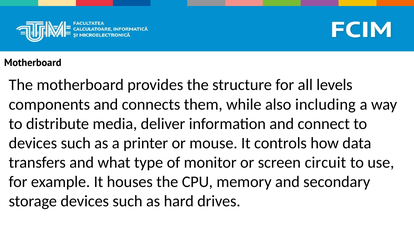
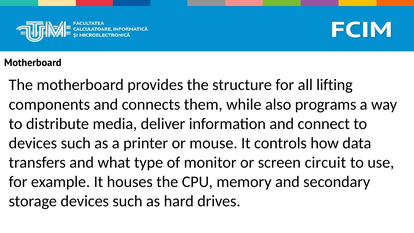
levels: levels -> lifting (334, 85)
including: including -> programs (326, 104)
